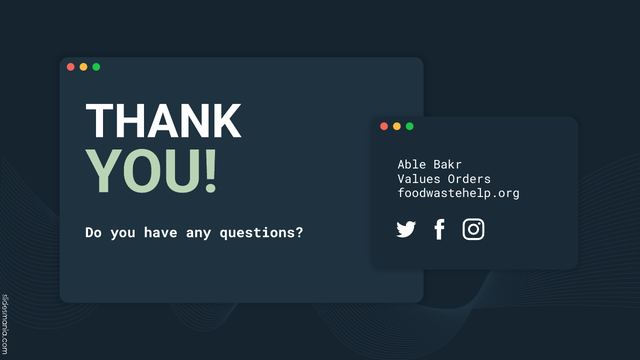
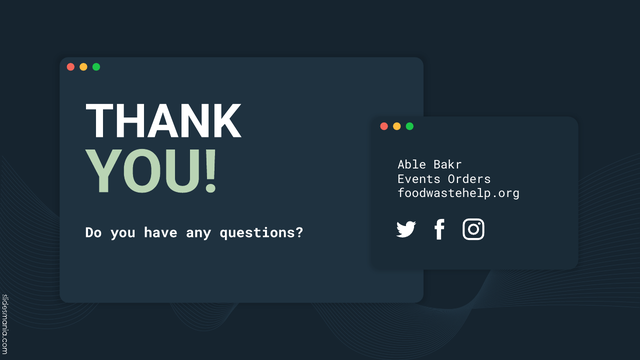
Values: Values -> Events (419, 179)
